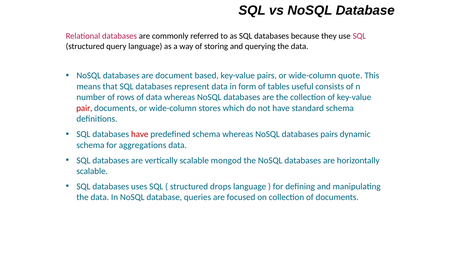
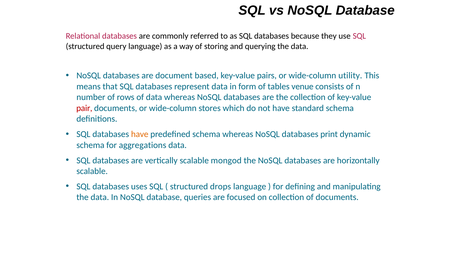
quote: quote -> utility (350, 76)
useful: useful -> venue (303, 86)
have colour: red -> orange (140, 134)
databases pairs: pairs -> print (329, 134)
